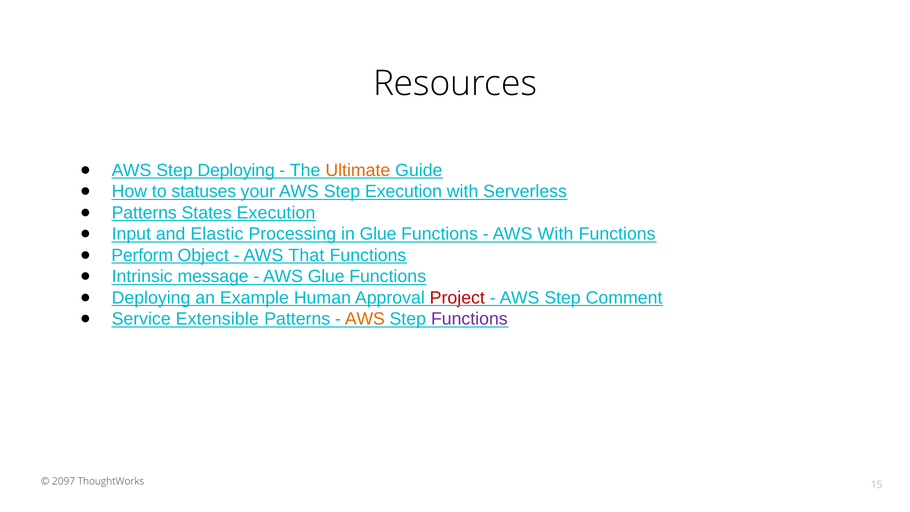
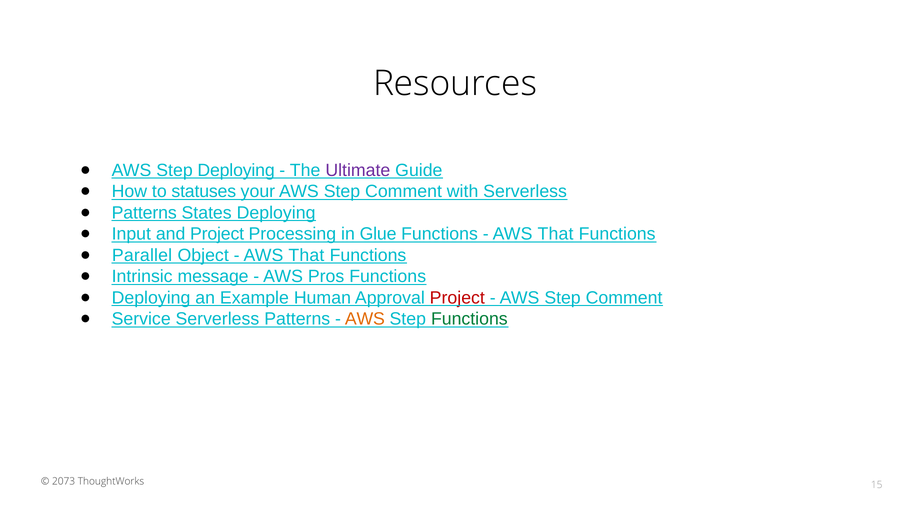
Ultimate colour: orange -> purple (358, 170)
your AWS Step Execution: Execution -> Comment (403, 191)
States Execution: Execution -> Deploying (276, 213)
and Elastic: Elastic -> Project (217, 234)
With: With -> That (556, 234)
Perform: Perform -> Parallel (142, 255)
AWS Glue: Glue -> Pros (326, 276)
Service Extensible: Extensible -> Serverless (217, 319)
Functions colour: purple -> green (469, 319)
2097: 2097 -> 2073 (64, 481)
